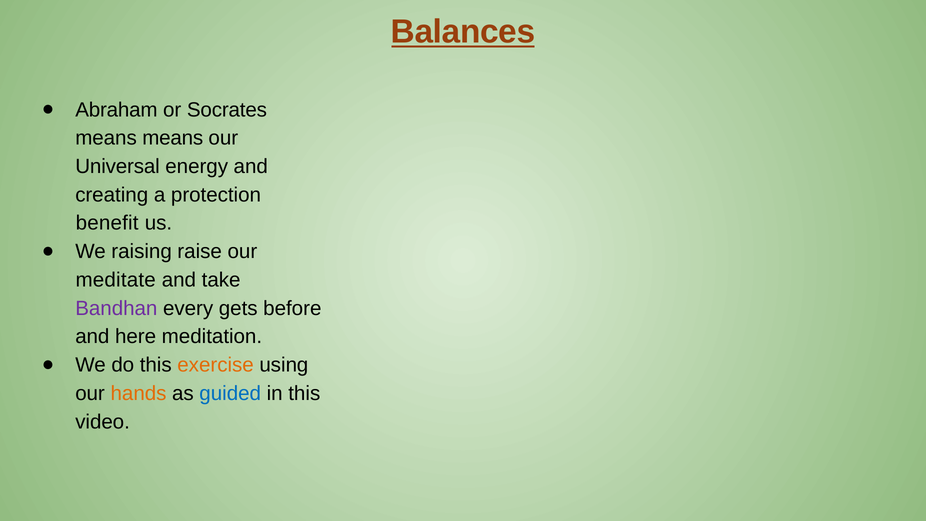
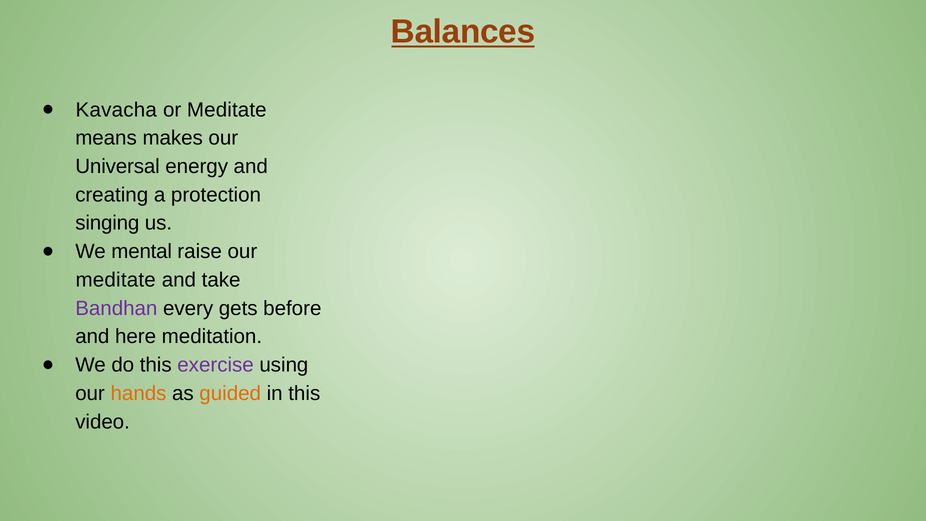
Abraham: Abraham -> Kavacha (116, 110)
or Socrates: Socrates -> Meditate (227, 110)
means means: means -> makes (173, 138)
benefit: benefit -> singing (107, 223)
raising: raising -> mental (142, 252)
exercise colour: orange -> purple (216, 365)
guided colour: blue -> orange (230, 393)
